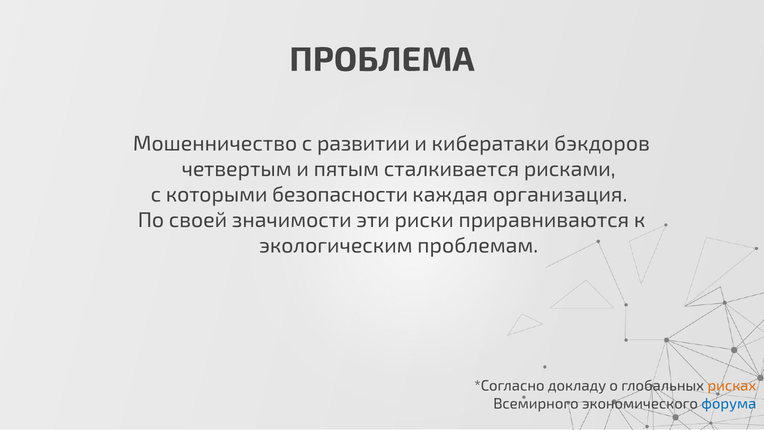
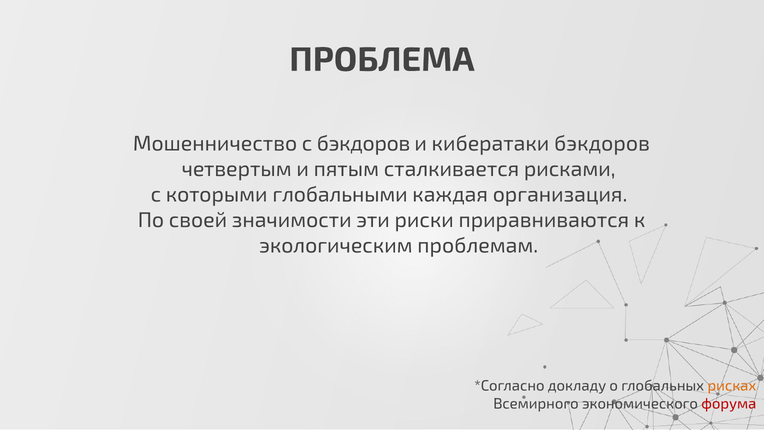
с развитии: развитии -> бэкдоров (364, 144)
безопасности: безопасности -> глобальными (340, 194)
форума colour: blue -> red (729, 404)
